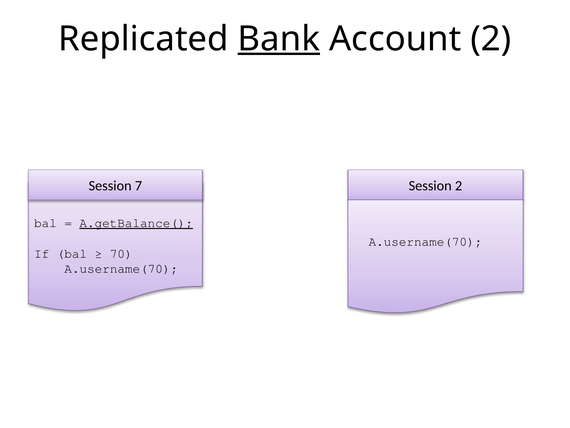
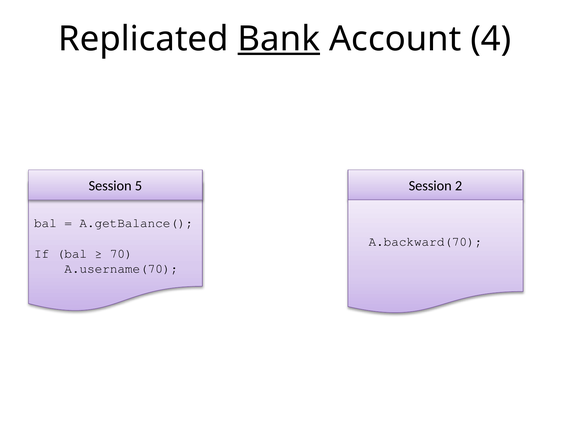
Account 2: 2 -> 4 (491, 39)
7: 7 -> 5 (138, 186)
A.getBalance( underline: present -> none (136, 223)
A.username(70: A.username(70 -> A.backward(70 (425, 241)
